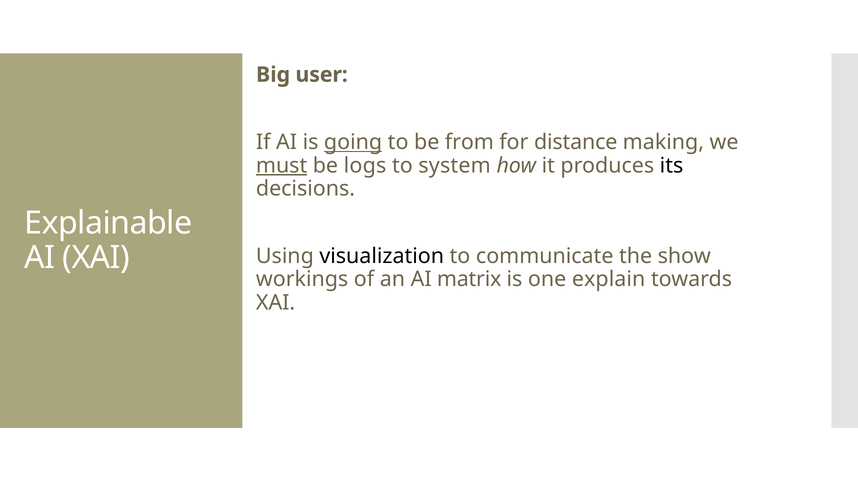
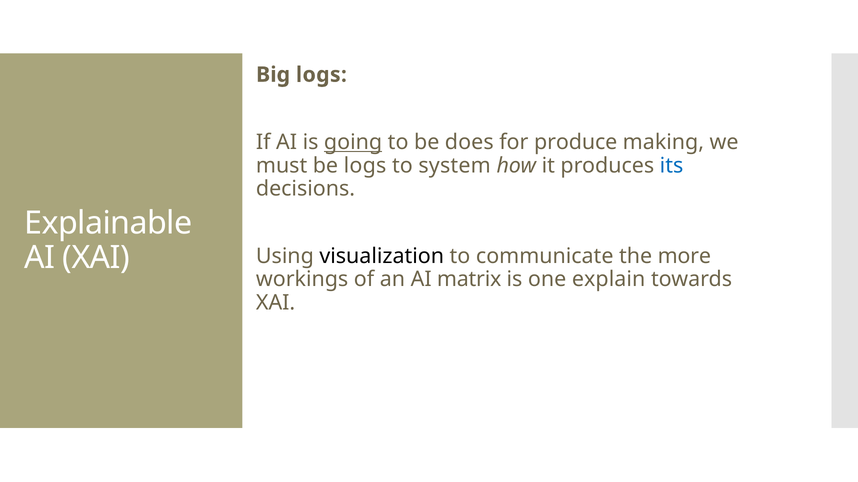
Big user: user -> logs (321, 75)
from: from -> does (469, 143)
distance: distance -> produce (576, 143)
must underline: present -> none (282, 166)
its colour: black -> blue (672, 166)
show: show -> more (684, 257)
